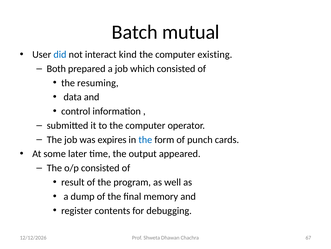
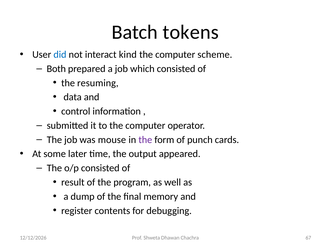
mutual: mutual -> tokens (191, 32)
existing: existing -> scheme (215, 54)
expires: expires -> mouse (112, 139)
the colour: blue -> purple (145, 139)
